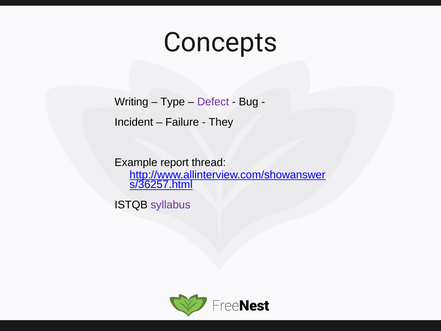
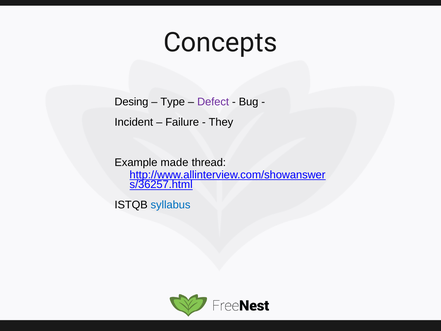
Writing: Writing -> Desing (131, 102)
report: report -> made (174, 162)
syllabus colour: purple -> blue (171, 205)
